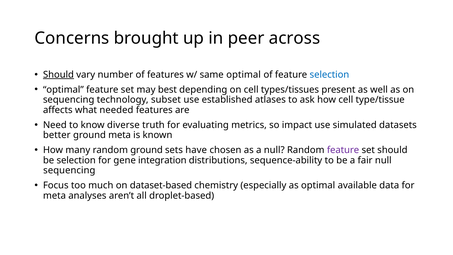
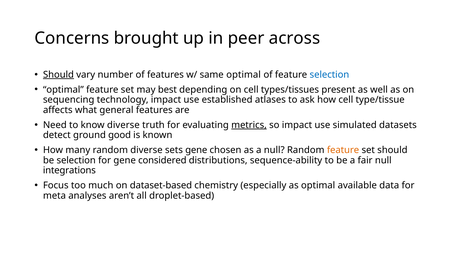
technology subset: subset -> impact (166, 100)
needed: needed -> general (116, 110)
metrics underline: none -> present (249, 125)
better: better -> detect (57, 135)
ground meta: meta -> good (120, 135)
random ground: ground -> diverse (146, 150)
sets have: have -> gene (196, 150)
feature colour: purple -> orange (343, 150)
integration: integration -> considered (162, 160)
sequencing: sequencing -> integrations (69, 170)
